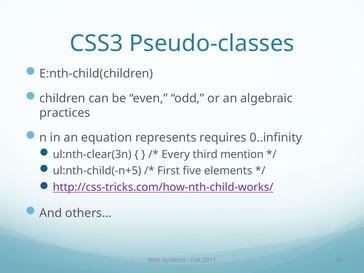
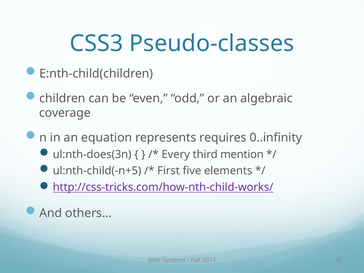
practices: practices -> coverage (65, 113)
ul:nth-clear(3n: ul:nth-clear(3n -> ul:nth-does(3n (92, 154)
